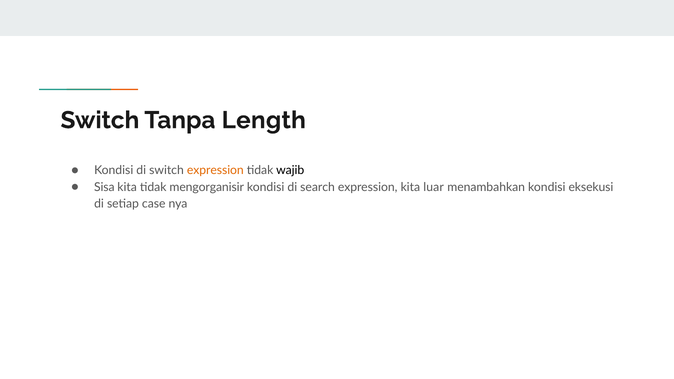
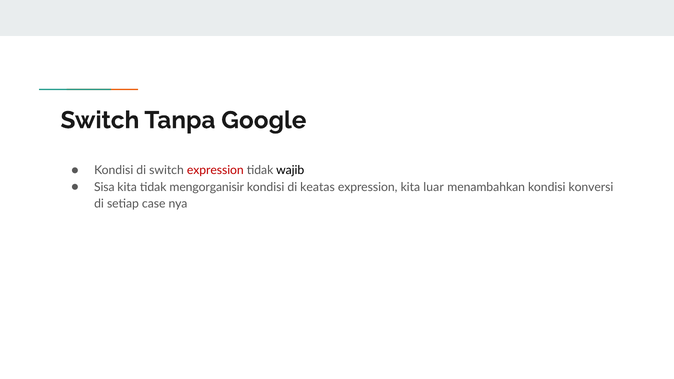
Length: Length -> Google (264, 120)
expression colour: orange -> red (215, 170)
search: search -> keatas (318, 187)
eksekusi: eksekusi -> konversi (591, 187)
